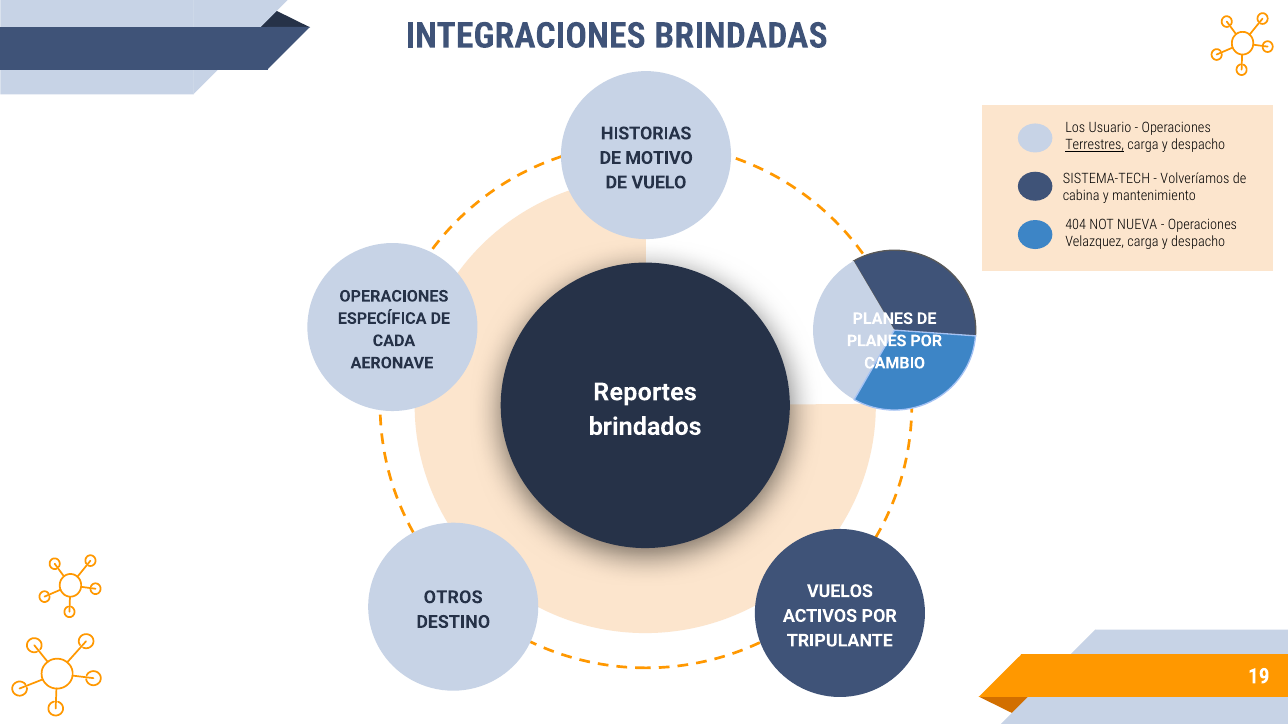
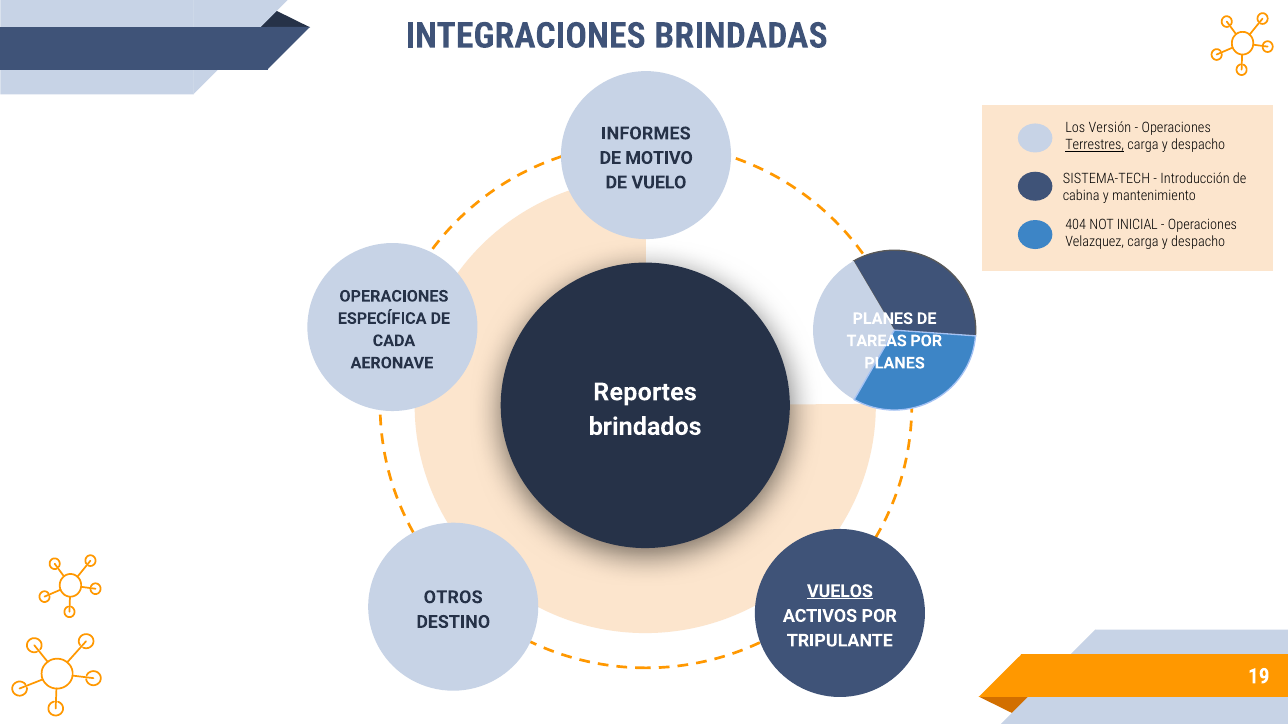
Usuario: Usuario -> Versión (1110, 128)
HISTORIAS: HISTORIAS -> INFORMES (646, 134)
Volveríamos: Volveríamos -> Introducción (1195, 178)
NUEVA: NUEVA -> INICIAL (1137, 225)
PLANES: PLANES -> TAREAS (877, 341)
CAMBIO: CAMBIO -> PLANES (895, 363)
VUELOS underline: none -> present (840, 592)
